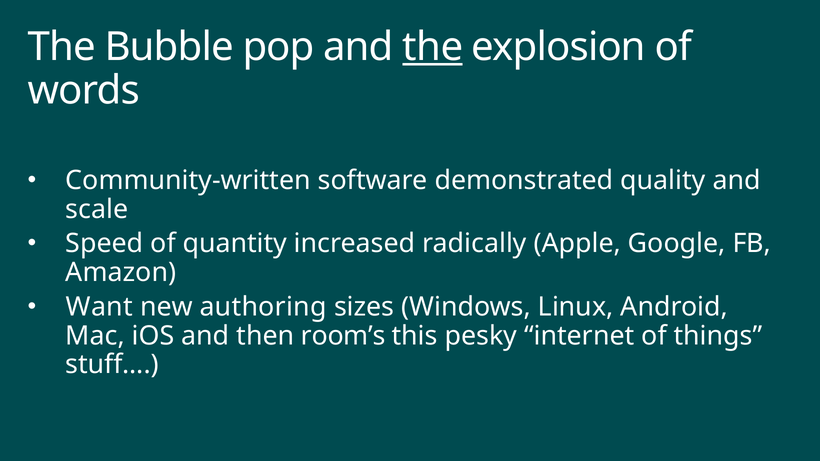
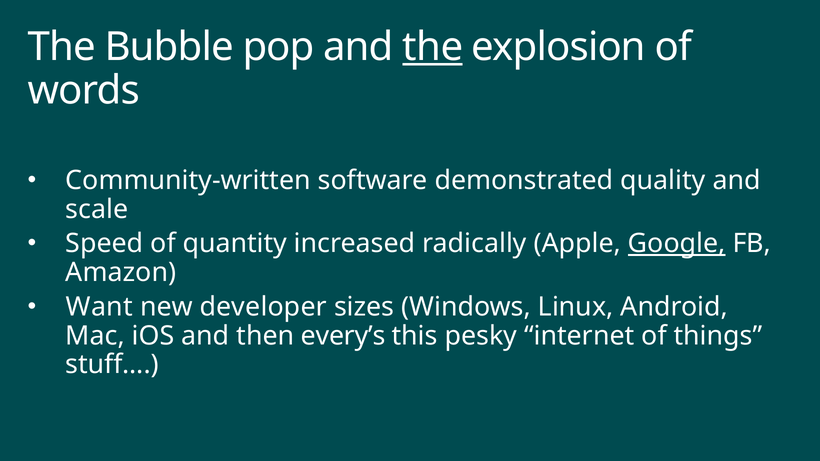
Google underline: none -> present (677, 244)
authoring: authoring -> developer (263, 307)
room’s: room’s -> every’s (343, 336)
